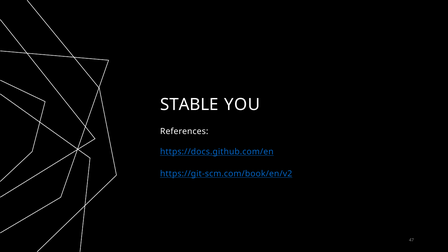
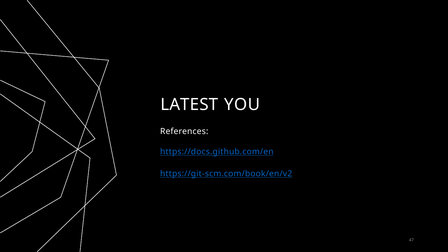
STABLE: STABLE -> LATEST (189, 105)
